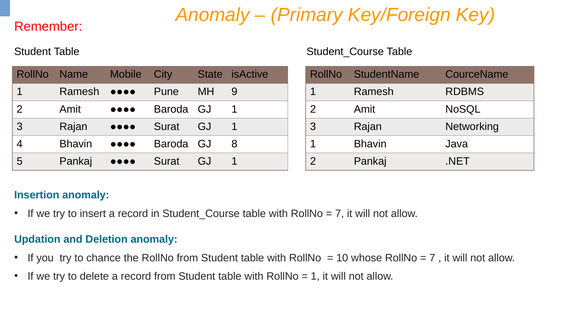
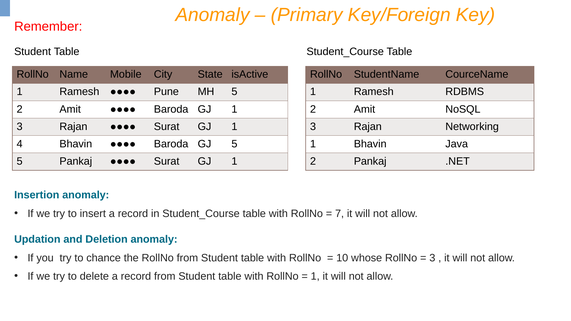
MH 9: 9 -> 5 (234, 92)
GJ 8: 8 -> 5 (234, 144)
7: 7 -> 3 (432, 258)
